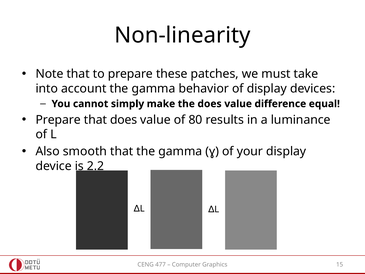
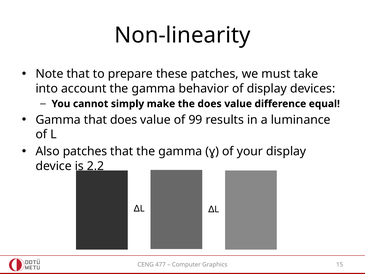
Prepare: Prepare -> Gamma (58, 120)
80: 80 -> 99 (195, 120)
Also smooth: smooth -> patches (85, 151)
